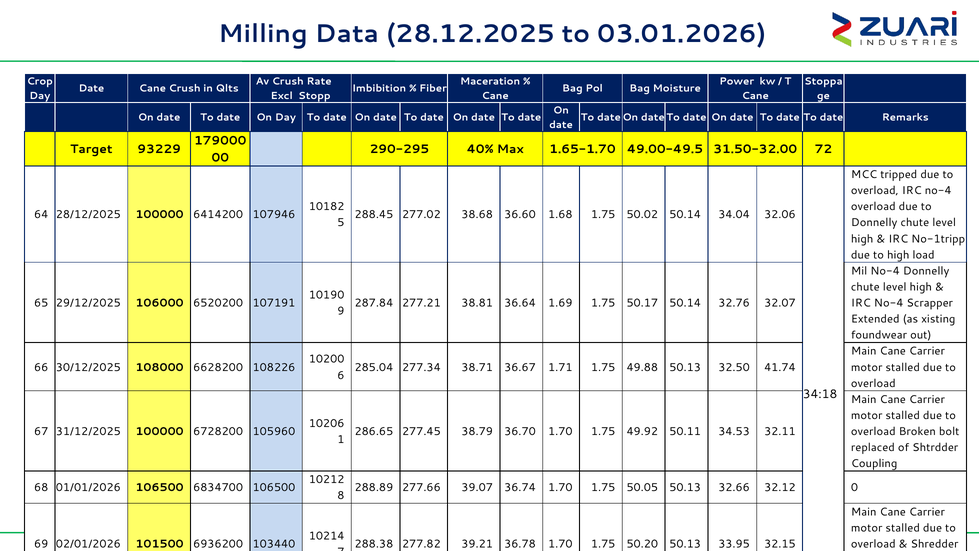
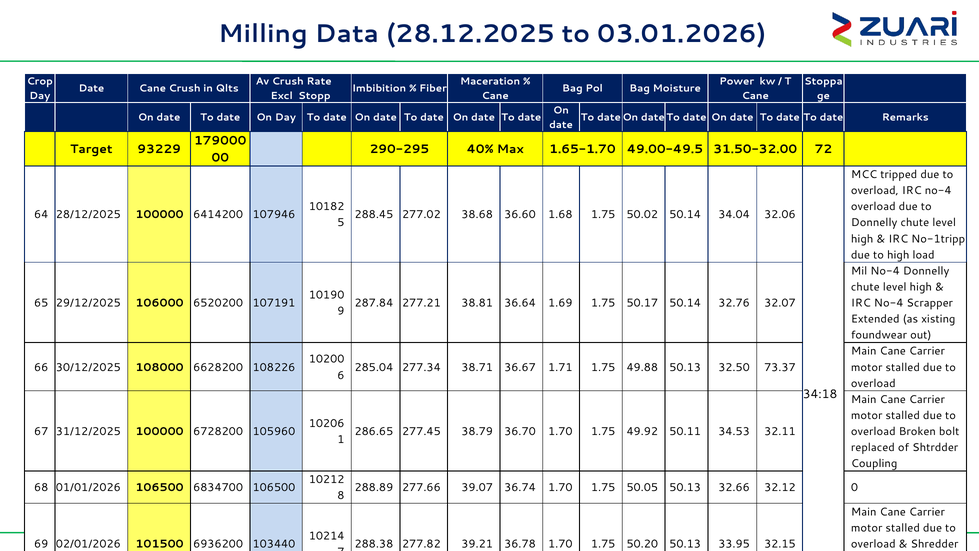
41.74: 41.74 -> 73.37 (780, 367)
